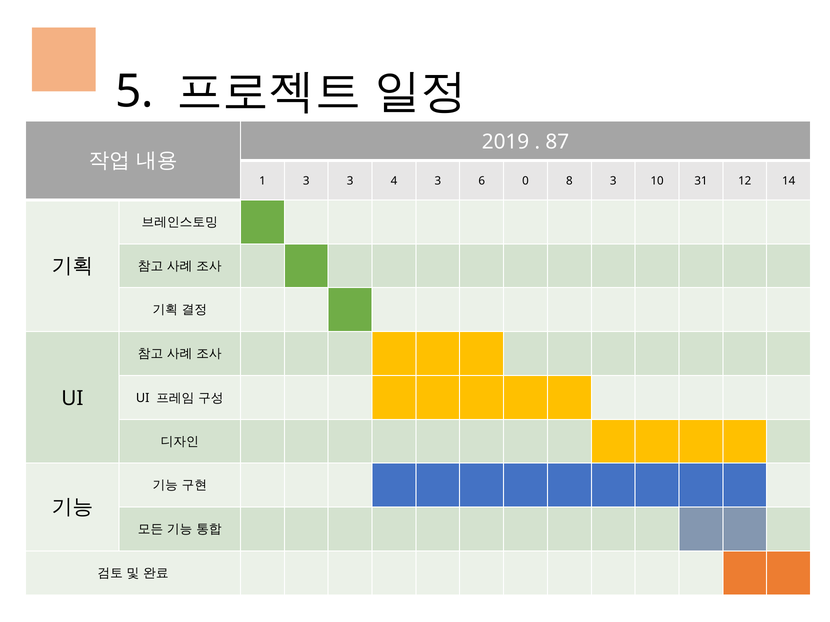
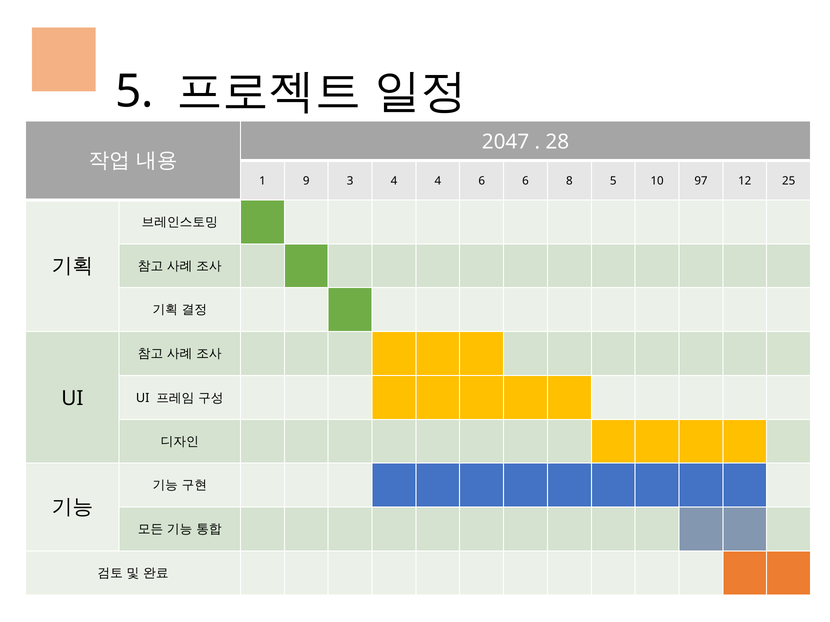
2019: 2019 -> 2047 (505, 142)
87: 87 -> 28 (557, 142)
1 3: 3 -> 9 (306, 181)
4 3: 3 -> 4 (438, 181)
6 0: 0 -> 6 (526, 181)
8 3: 3 -> 5 (613, 181)
31: 31 -> 97 (701, 181)
14: 14 -> 25 (789, 181)
